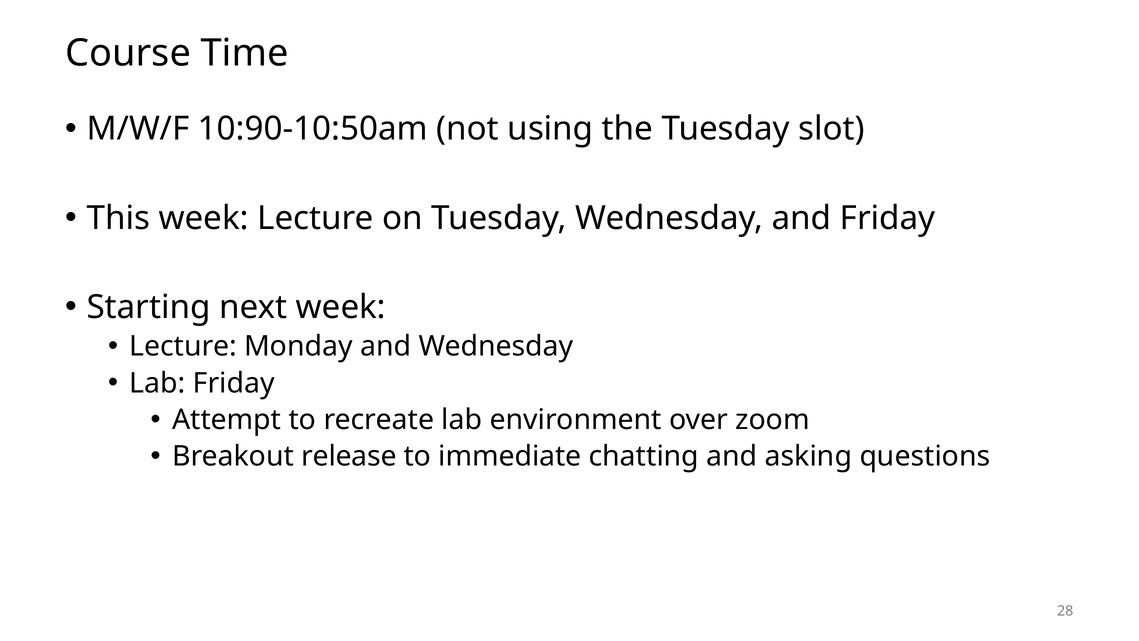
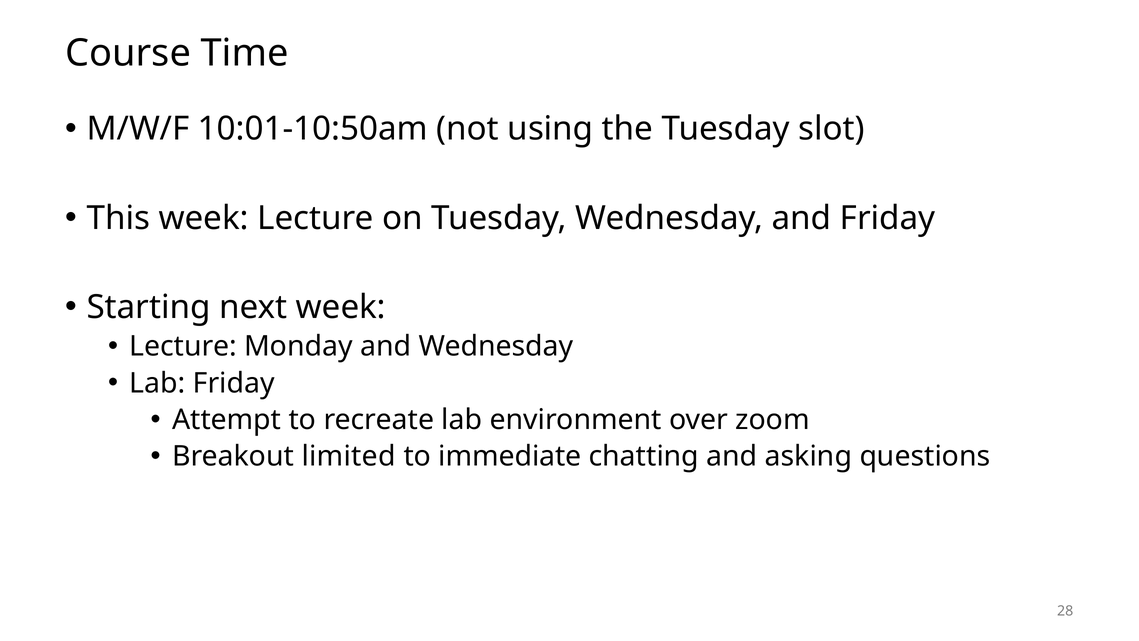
10:90-10:50am: 10:90-10:50am -> 10:01-10:50am (313, 129)
release: release -> limited (349, 456)
